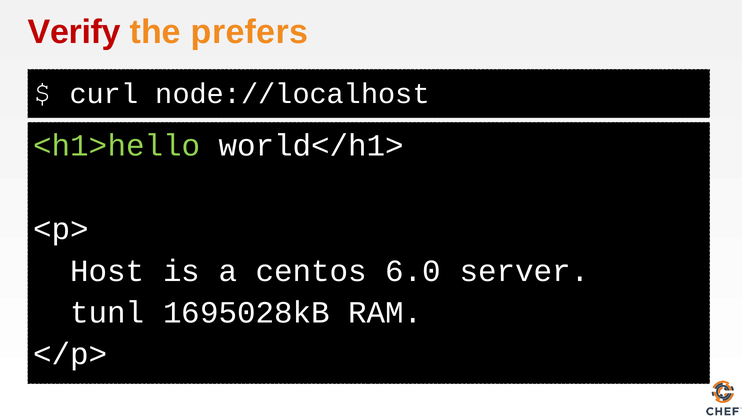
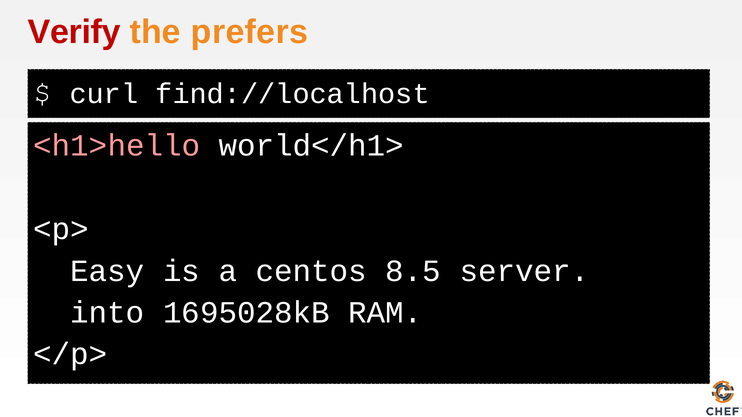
node://localhost: node://localhost -> find://localhost (293, 94)
<h1>hello colour: light green -> pink (117, 146)
Host: Host -> Easy (107, 271)
6.0: 6.0 -> 8.5 (413, 271)
tunl: tunl -> into (107, 313)
